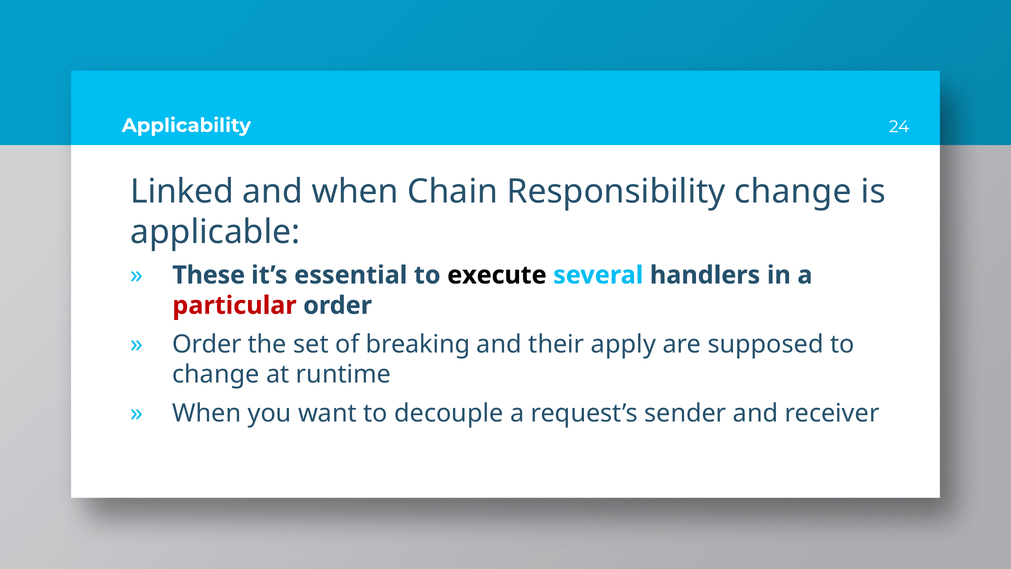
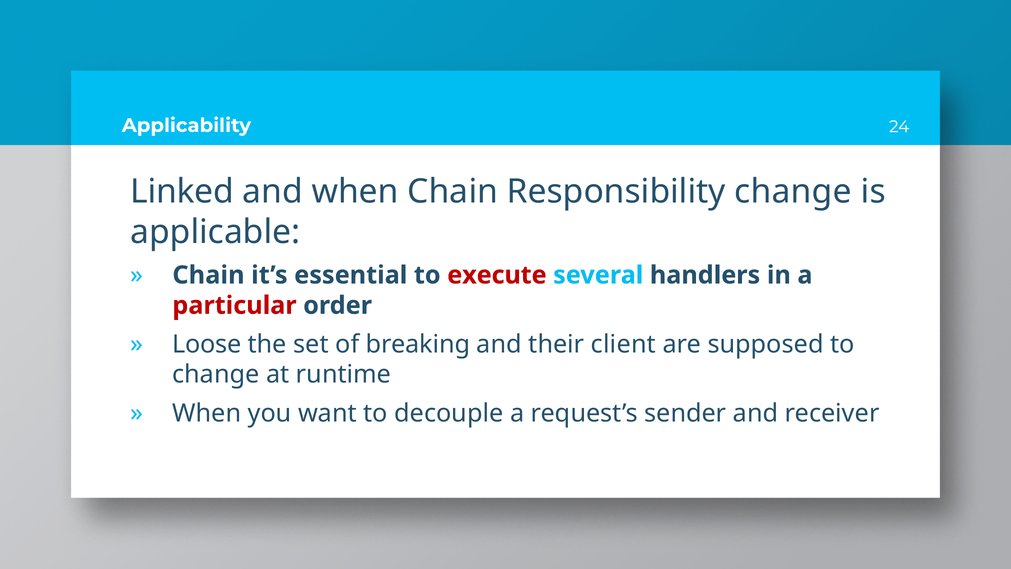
These: These -> Chain (208, 275)
execute colour: black -> red (497, 275)
Order: Order -> Loose (207, 344)
apply: apply -> client (623, 344)
